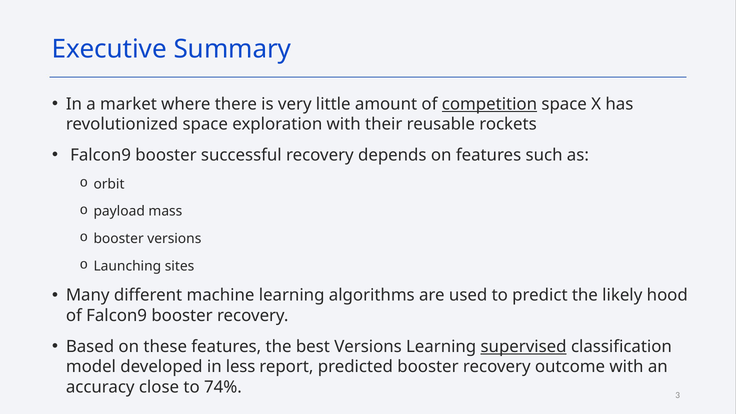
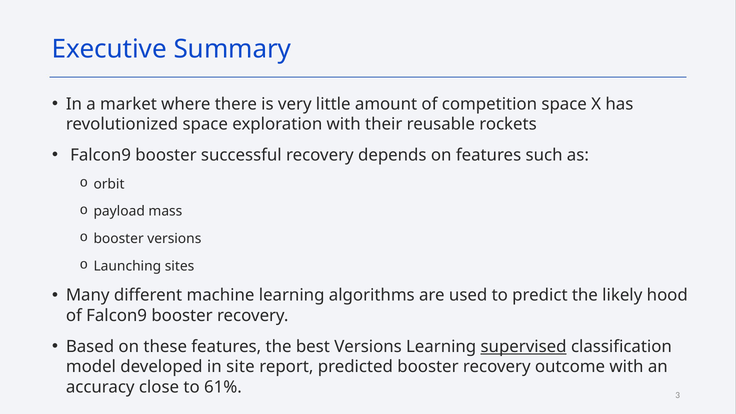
competition underline: present -> none (489, 104)
less: less -> site (240, 367)
74%: 74% -> 61% (223, 387)
